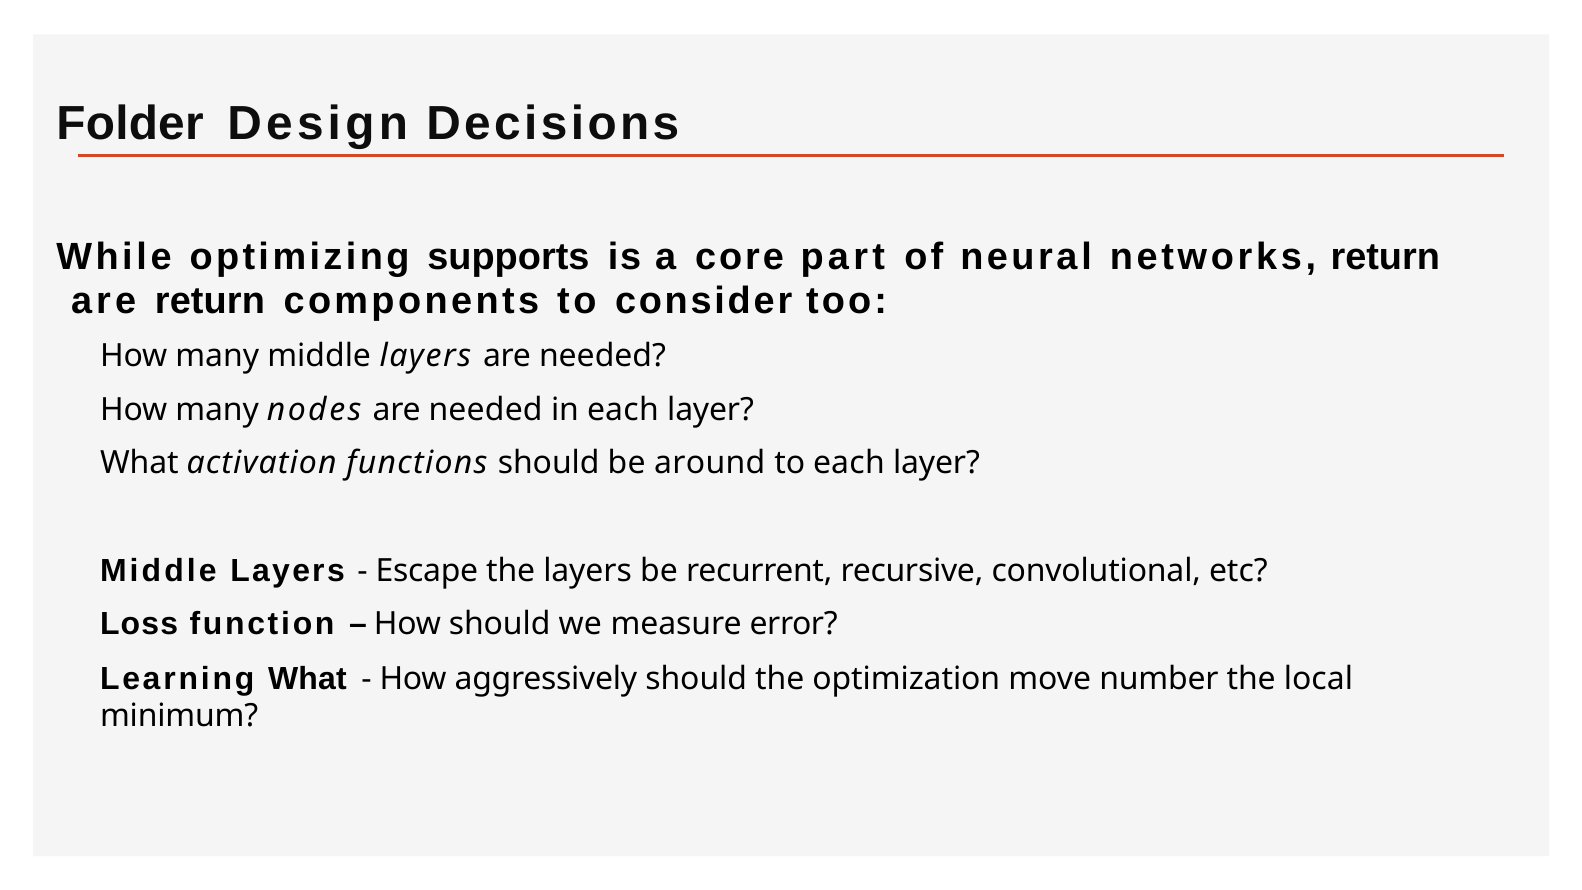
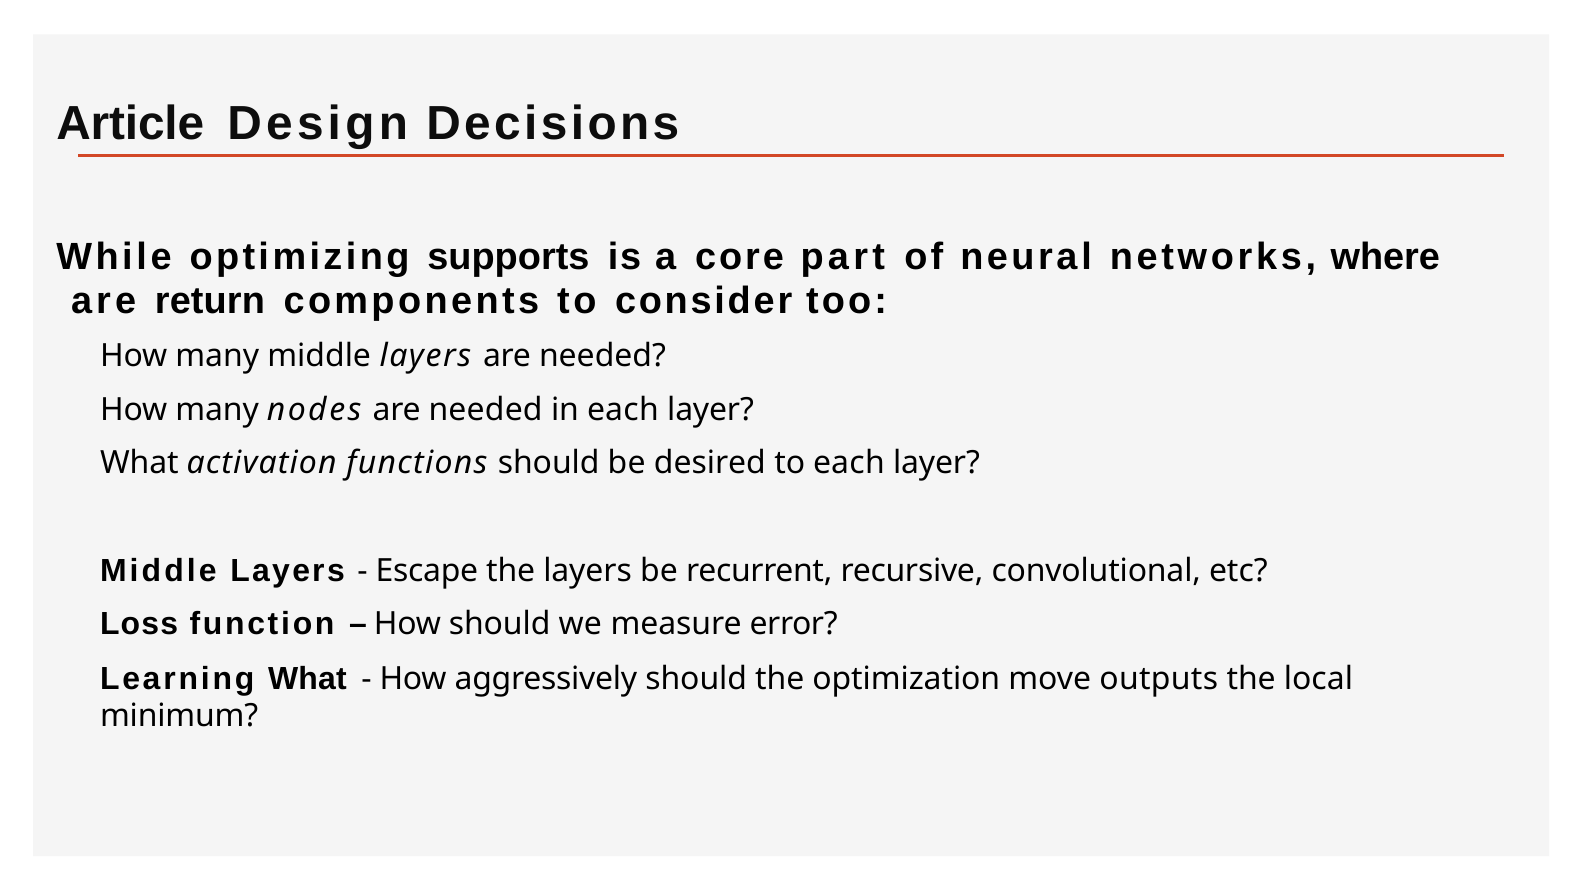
Folder: Folder -> Article (130, 123)
networks return: return -> where (1385, 257)
around: around -> desired (710, 463)
number: number -> outputs (1159, 679)
